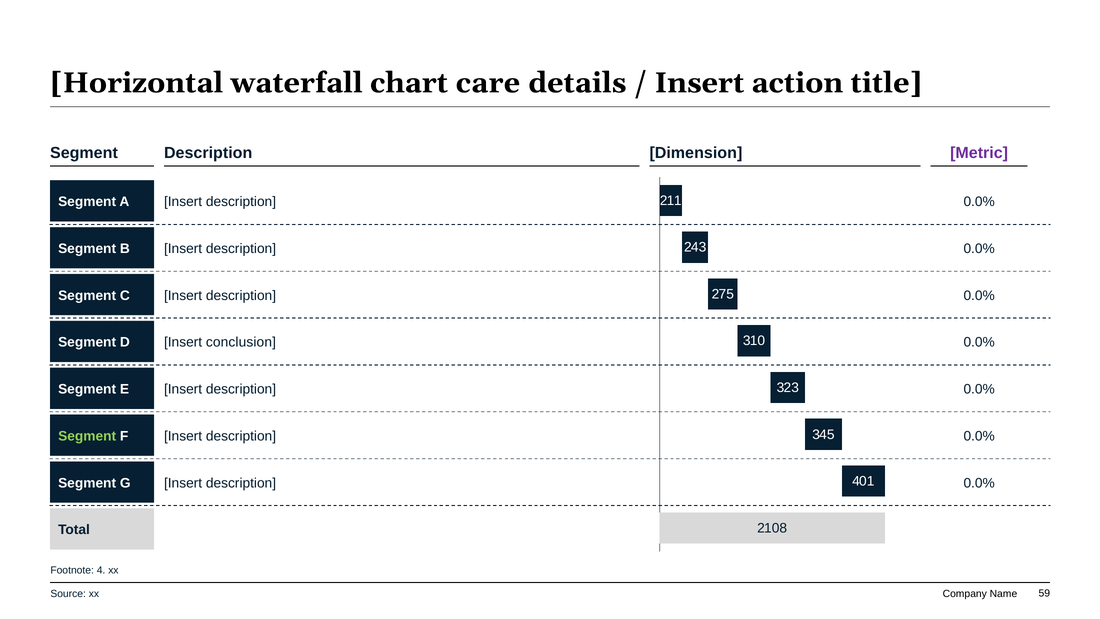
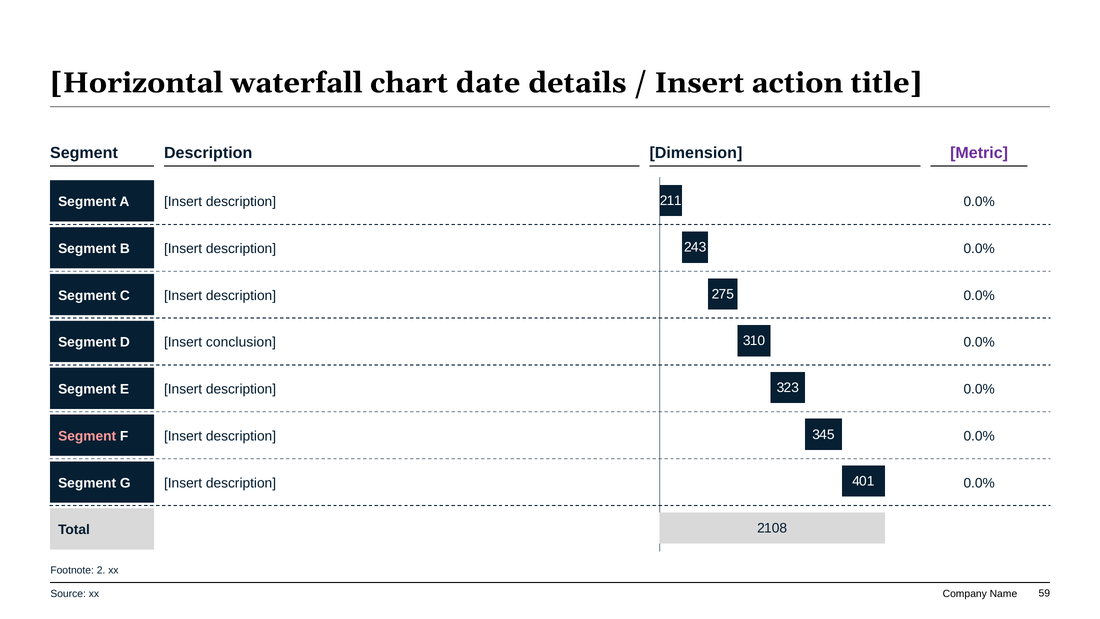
care: care -> date (488, 83)
Segment colour: light green -> pink (87, 436)
4: 4 -> 2 (101, 570)
